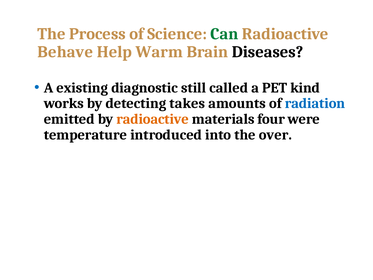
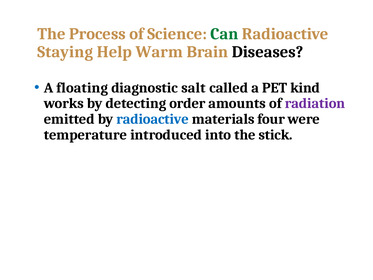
Behave: Behave -> Staying (65, 52)
existing: existing -> floating (82, 88)
still: still -> salt (194, 88)
takes: takes -> order (187, 103)
radiation colour: blue -> purple (315, 103)
radioactive colour: orange -> blue (153, 119)
over: over -> stick (276, 135)
